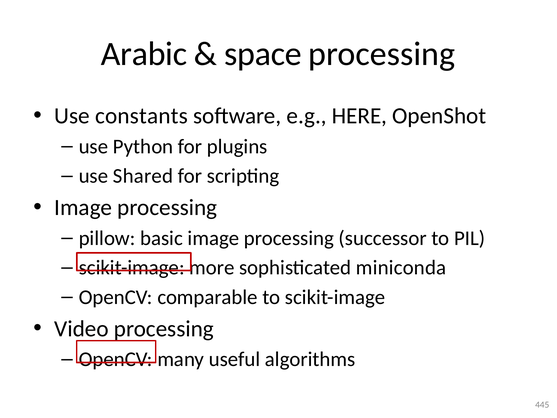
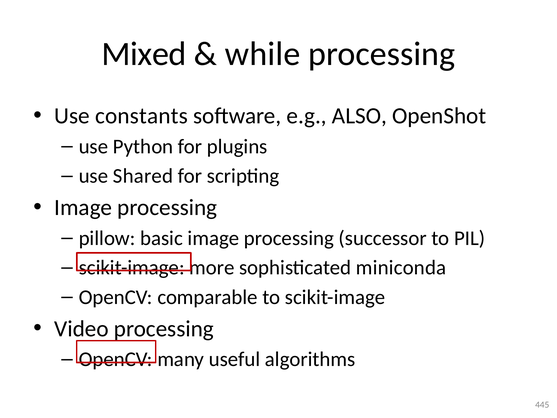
Arabic: Arabic -> Mixed (144, 54)
space: space -> while (263, 54)
HERE: HERE -> ALSO (359, 116)
